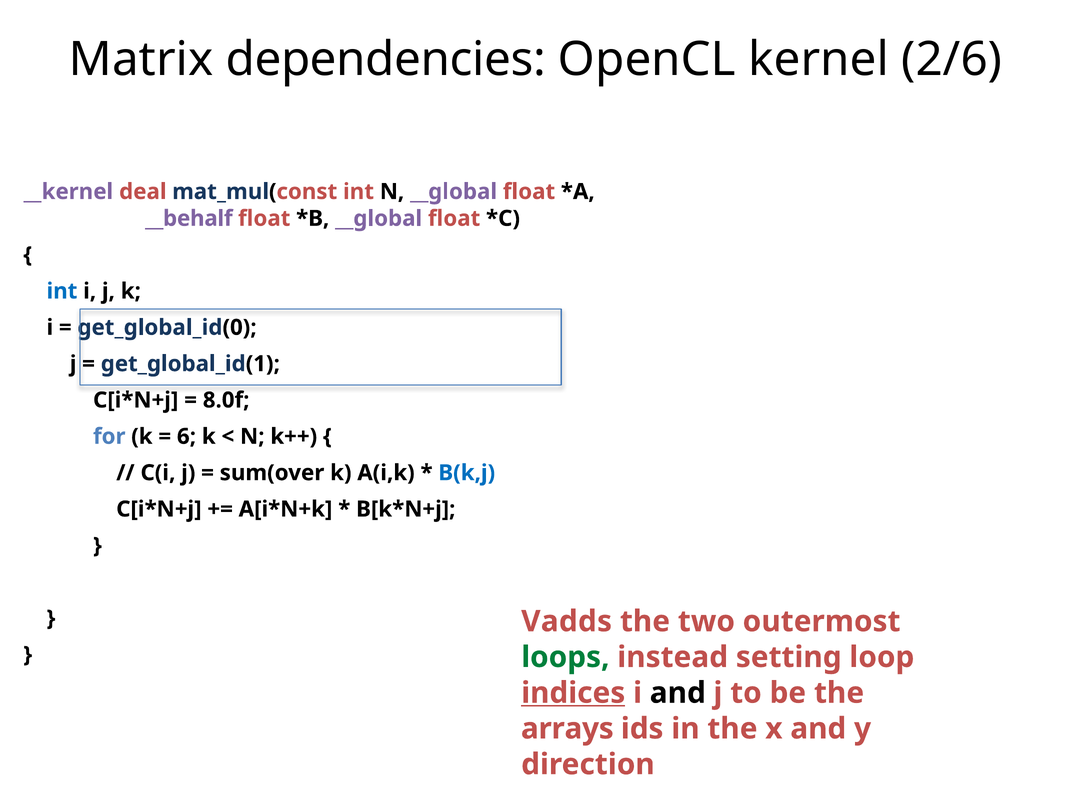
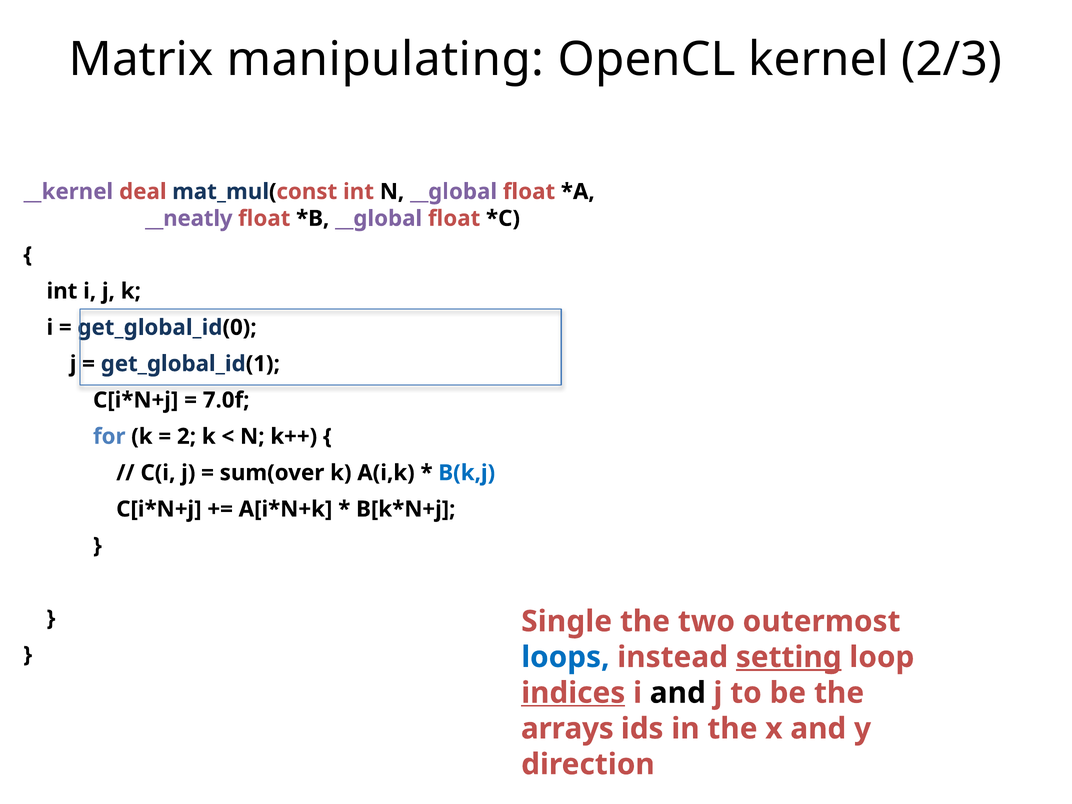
dependencies: dependencies -> manipulating (385, 60)
2/6: 2/6 -> 2/3 (952, 60)
__behalf: __behalf -> __neatly (189, 218)
int colour: blue -> black (62, 291)
8.0f: 8.0f -> 7.0f (226, 400)
6: 6 -> 2 (186, 437)
Vadds: Vadds -> Single (567, 621)
loops colour: green -> blue (565, 657)
setting underline: none -> present (789, 657)
